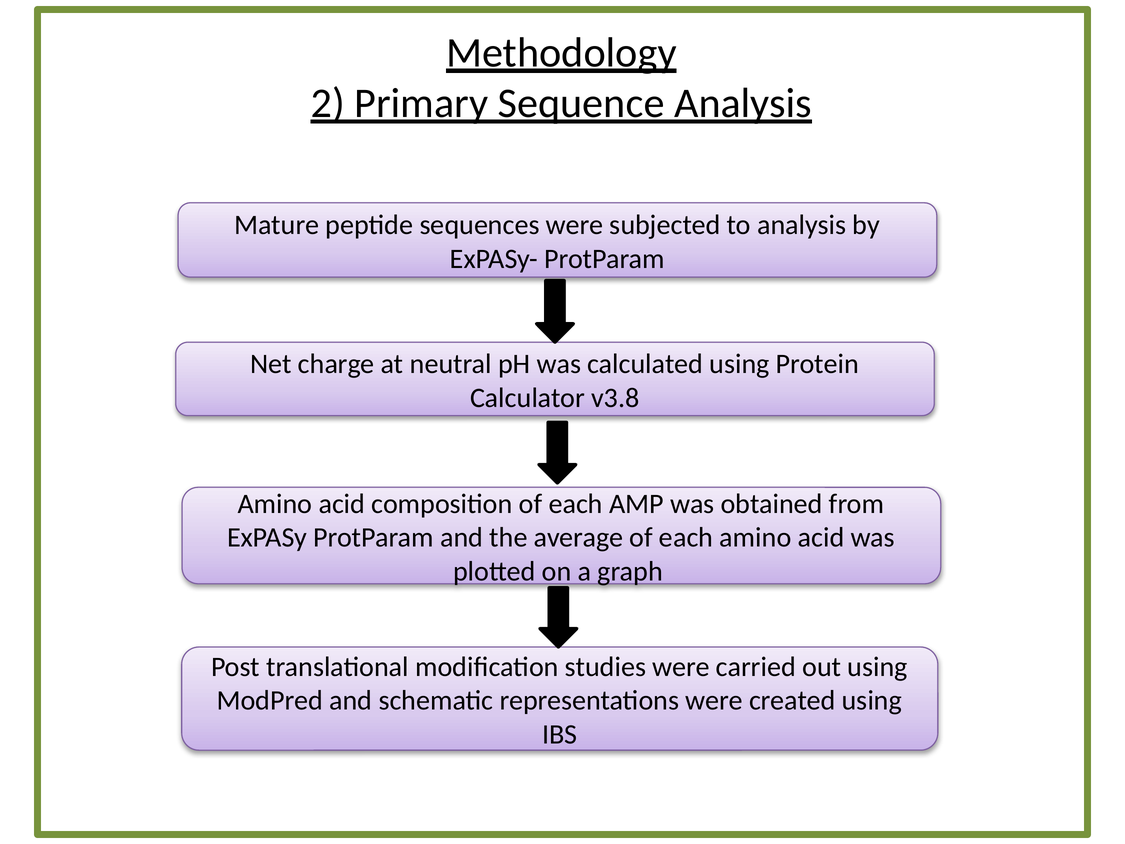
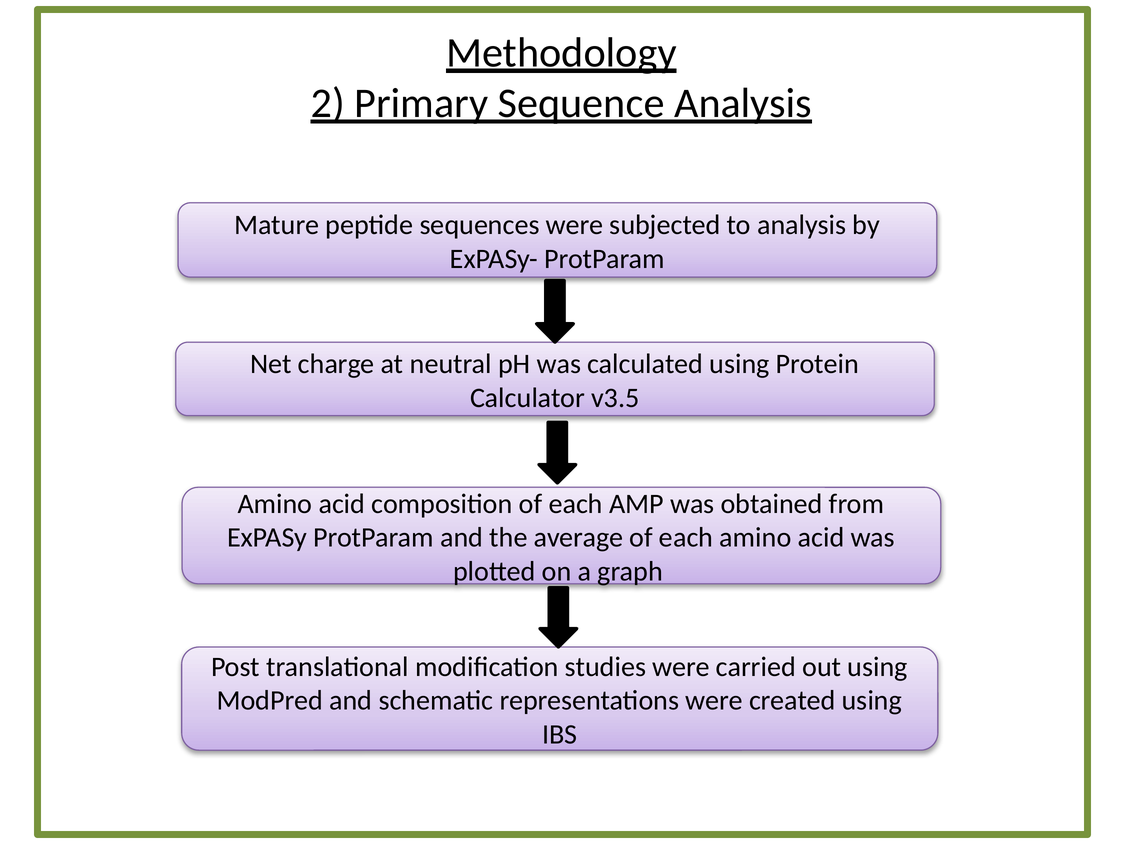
v3.8: v3.8 -> v3.5 (615, 398)
